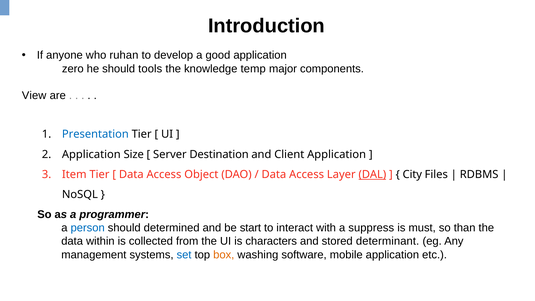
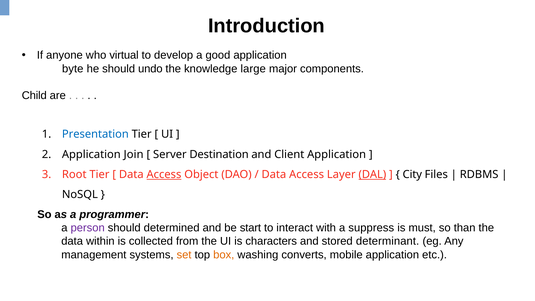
ruhan: ruhan -> virtual (124, 55)
zero: zero -> byte (73, 69)
tools: tools -> undo (150, 69)
temp: temp -> large (253, 69)
View: View -> Child (34, 95)
Size: Size -> Join (134, 154)
Item: Item -> Root (74, 174)
Access underline: none -> present (164, 174)
person colour: blue -> purple (88, 228)
set colour: blue -> orange (184, 255)
software: software -> converts (304, 255)
